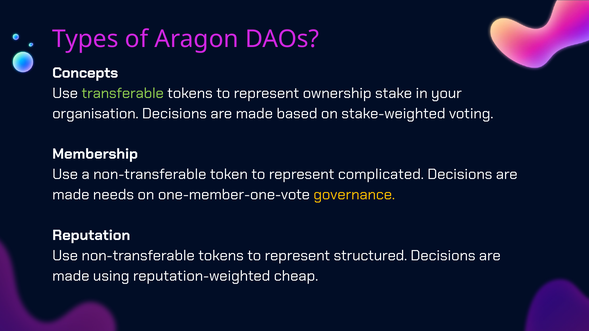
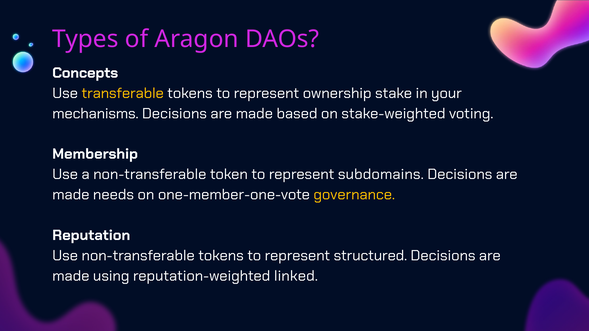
transferable colour: light green -> yellow (123, 93)
organisation: organisation -> mechanisms (95, 114)
complicated: complicated -> subdomains (381, 175)
cheap: cheap -> linked (296, 276)
